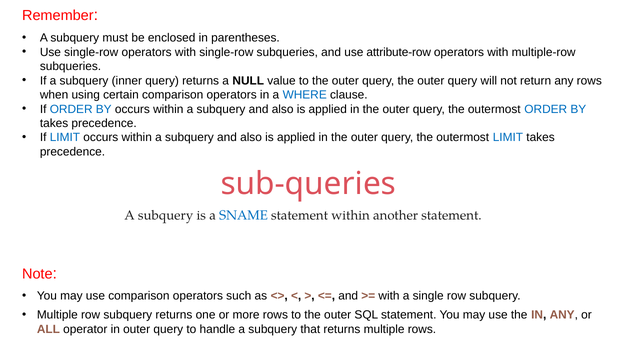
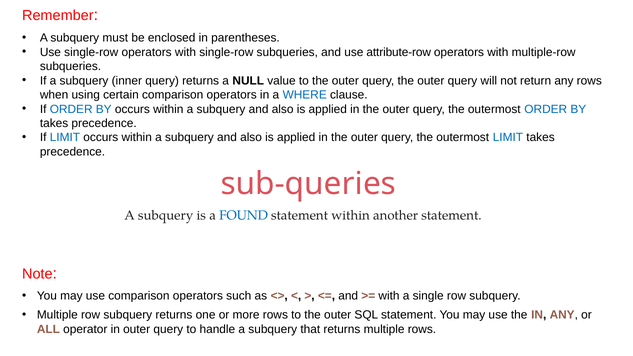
SNAME: SNAME -> FOUND (244, 215)
